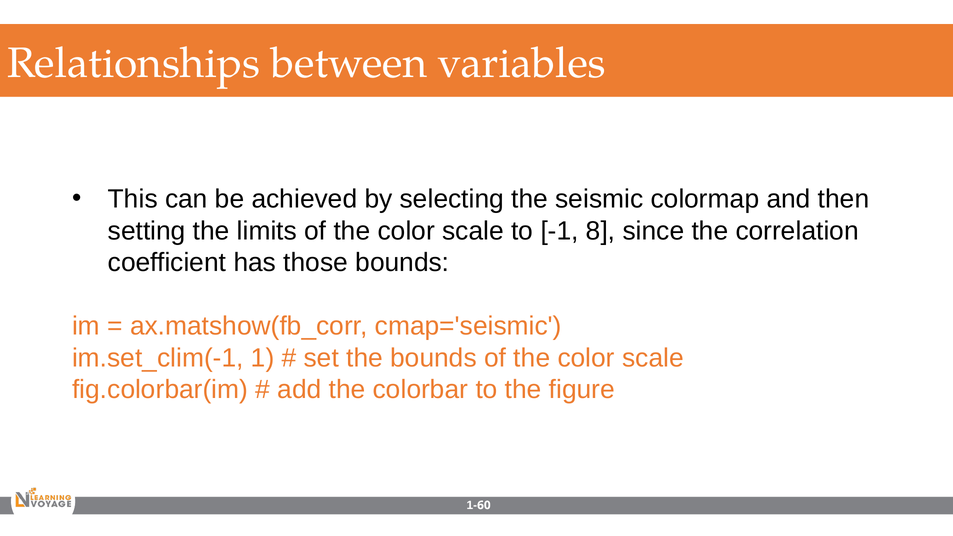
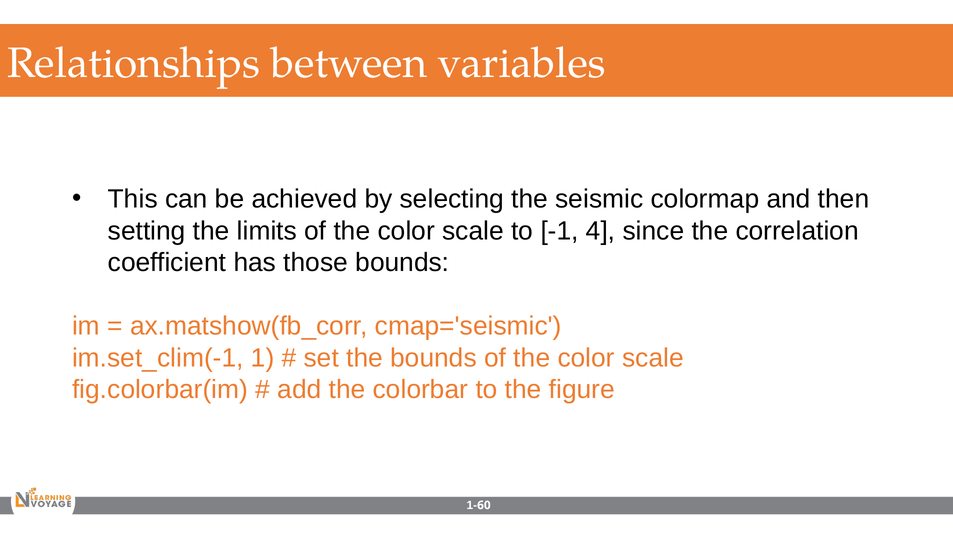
8: 8 -> 4 (601, 231)
